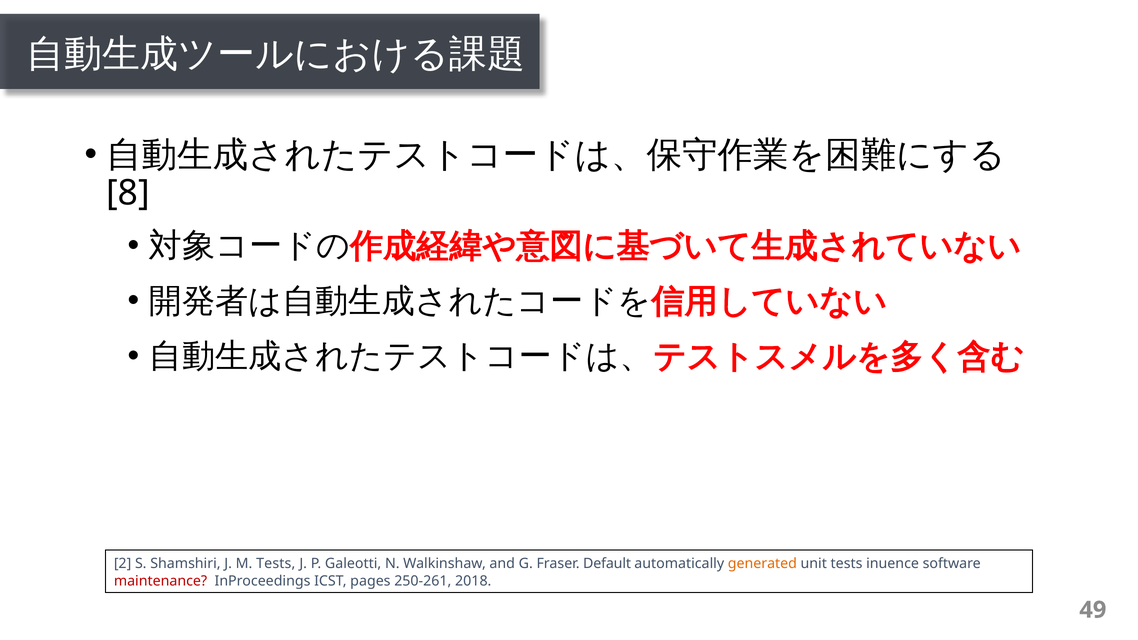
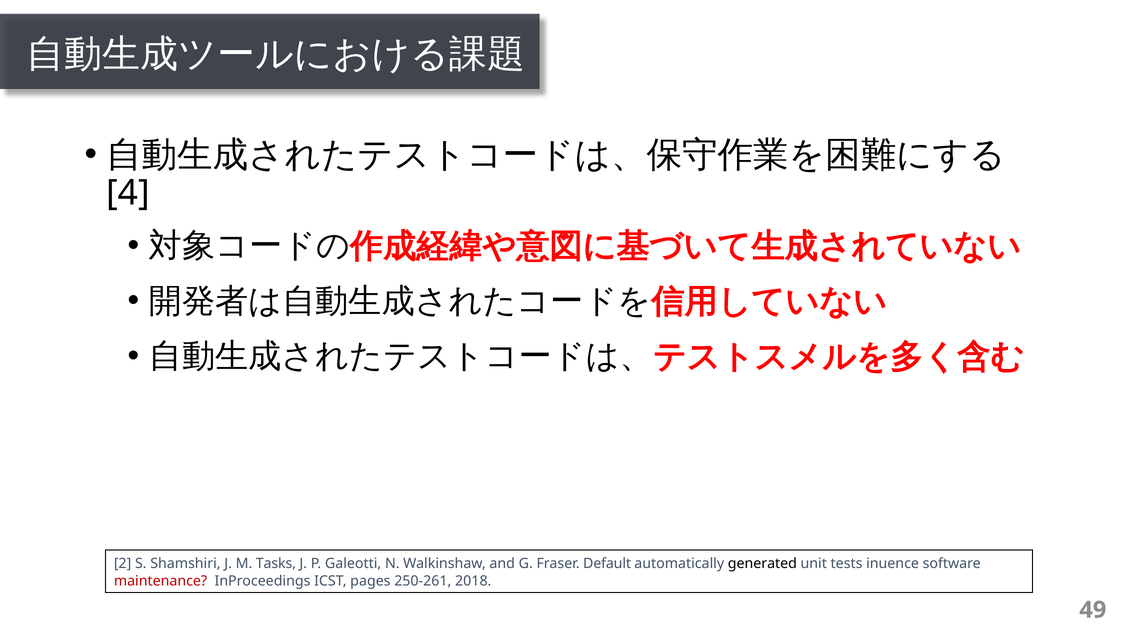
8: 8 -> 4 (128, 193)
M Tests: Tests -> Tasks (276, 564)
generated colour: orange -> black (762, 564)
